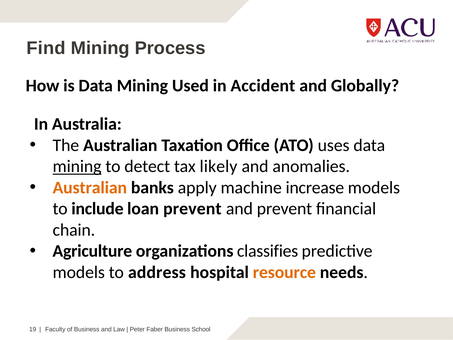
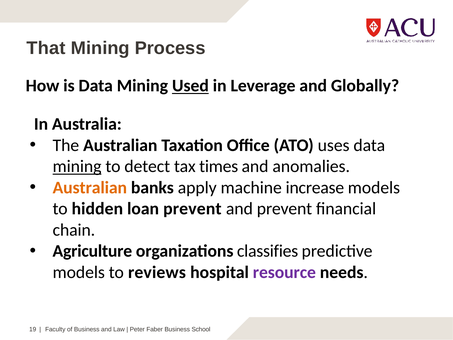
Find: Find -> That (46, 48)
Used underline: none -> present (190, 86)
Accident: Accident -> Leverage (263, 86)
likely: likely -> times (219, 166)
include: include -> hidden (97, 209)
address: address -> reviews (157, 272)
resource colour: orange -> purple (284, 272)
